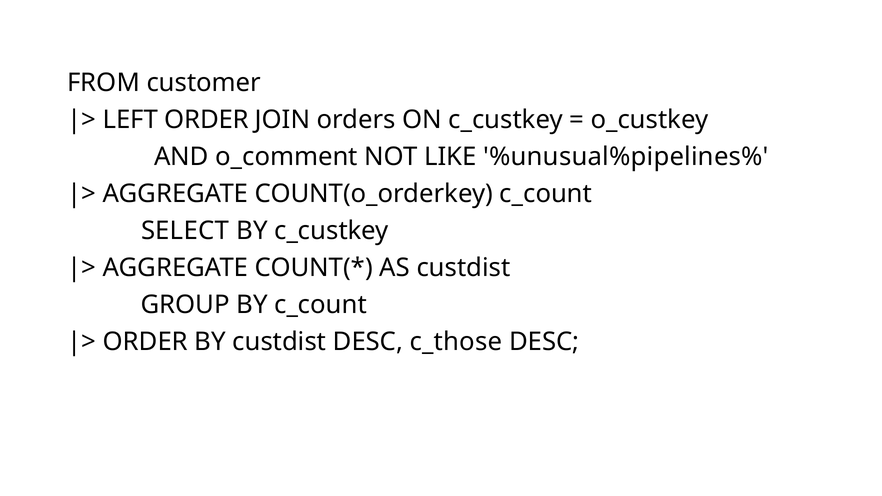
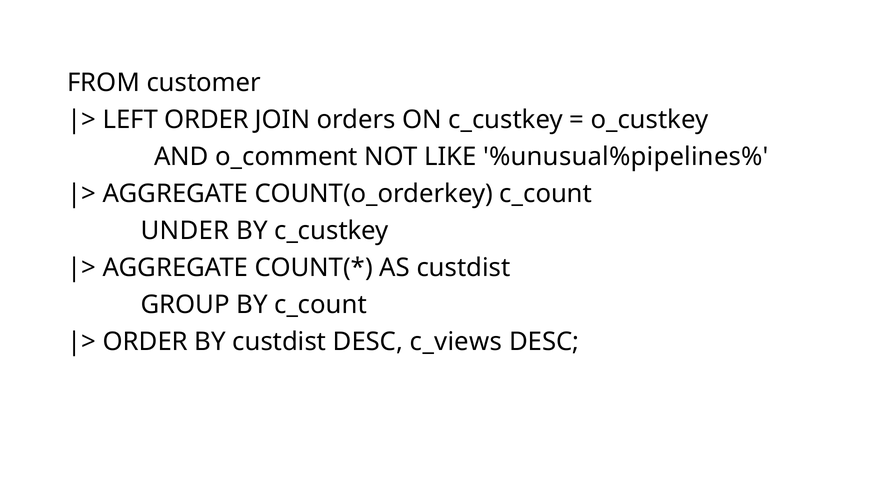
SELECT: SELECT -> UNDER (185, 231)
c_those: c_those -> c_views (456, 342)
